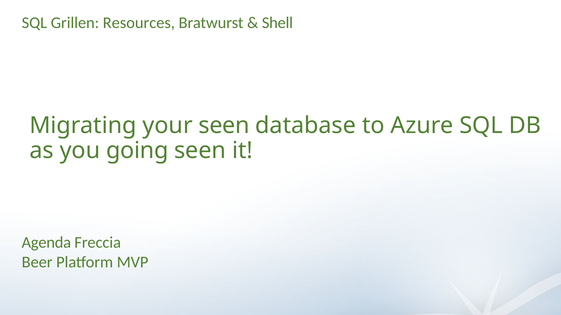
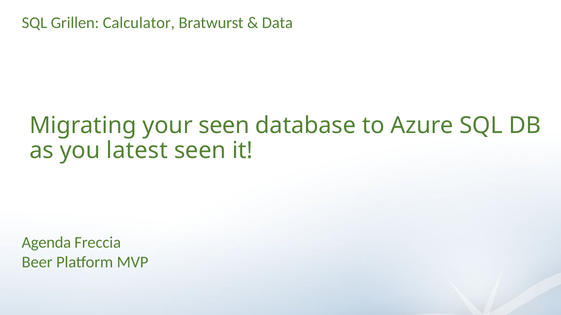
Resources: Resources -> Calculator (139, 23)
Shell: Shell -> Data (277, 23)
going: going -> latest (137, 151)
